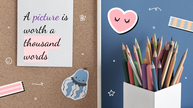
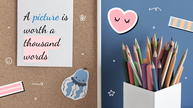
picture colour: purple -> blue (46, 16)
